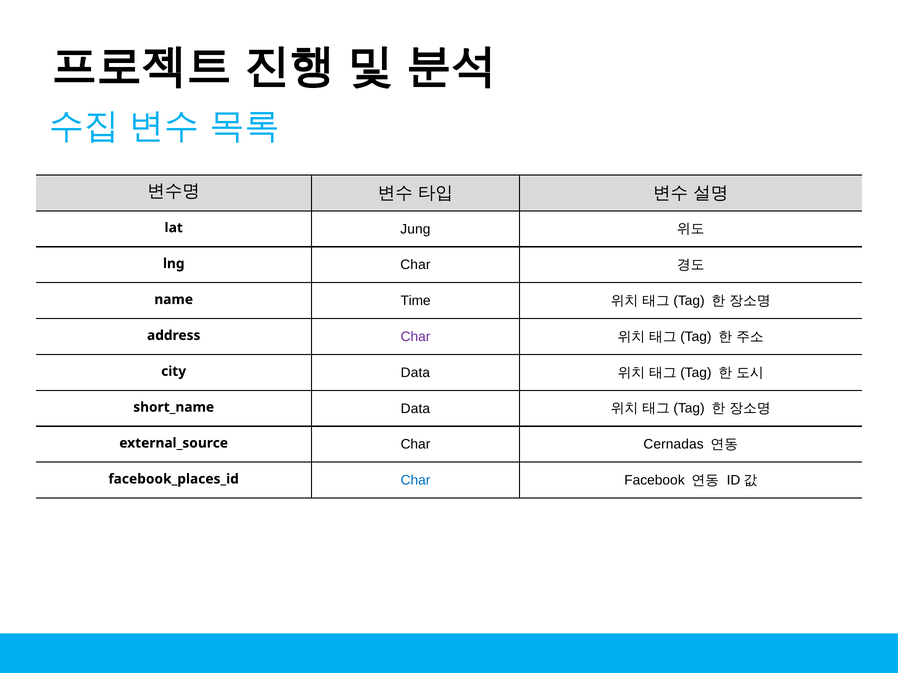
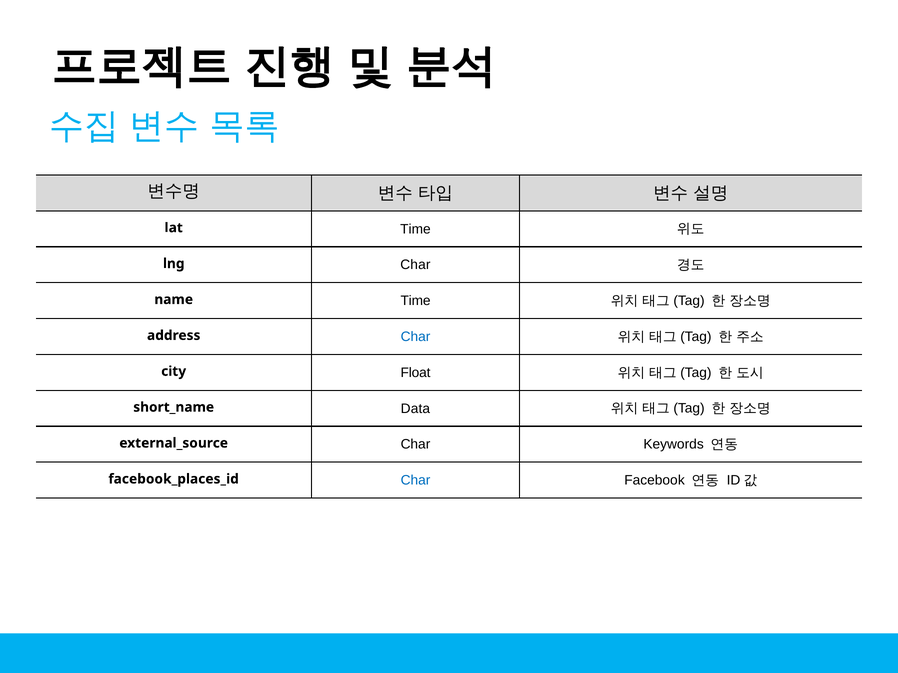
lat Jung: Jung -> Time (415, 229)
Char colour: purple -> blue (415, 337)
city Data: Data -> Float (416, 373)
Cernadas: Cernadas -> Keywords (674, 445)
